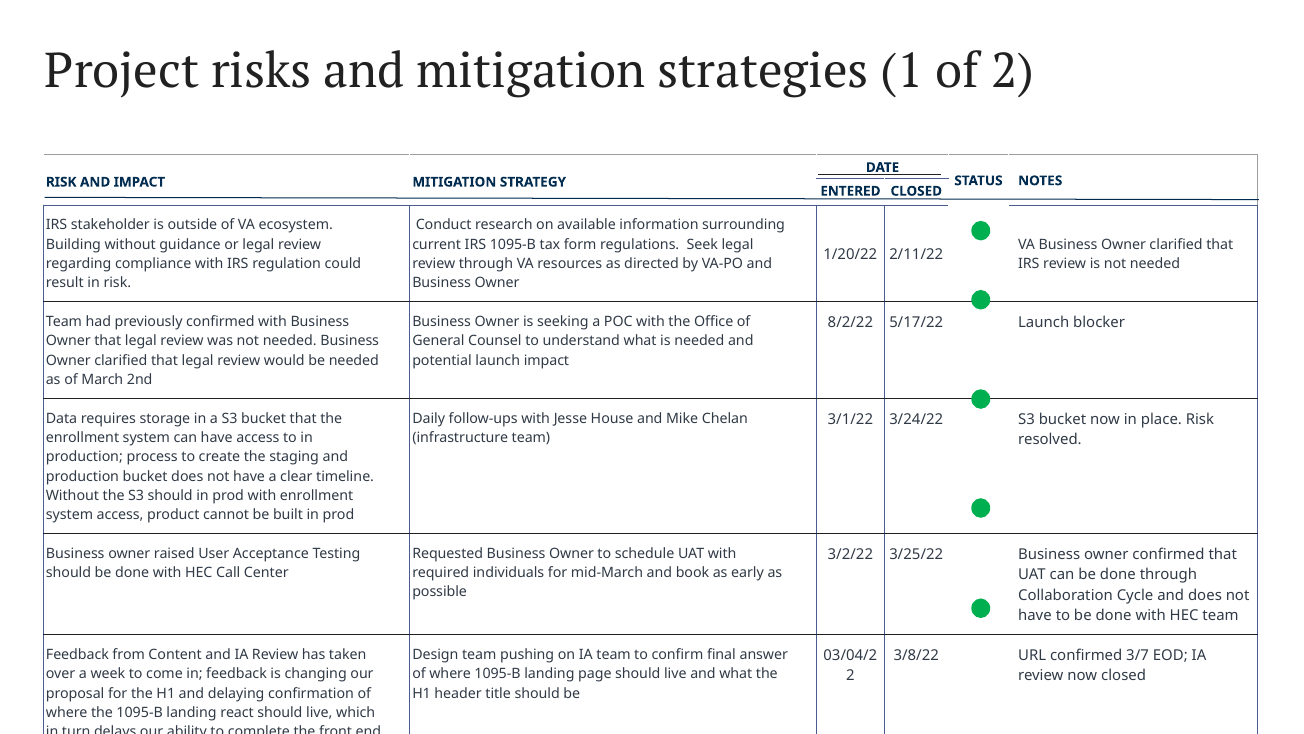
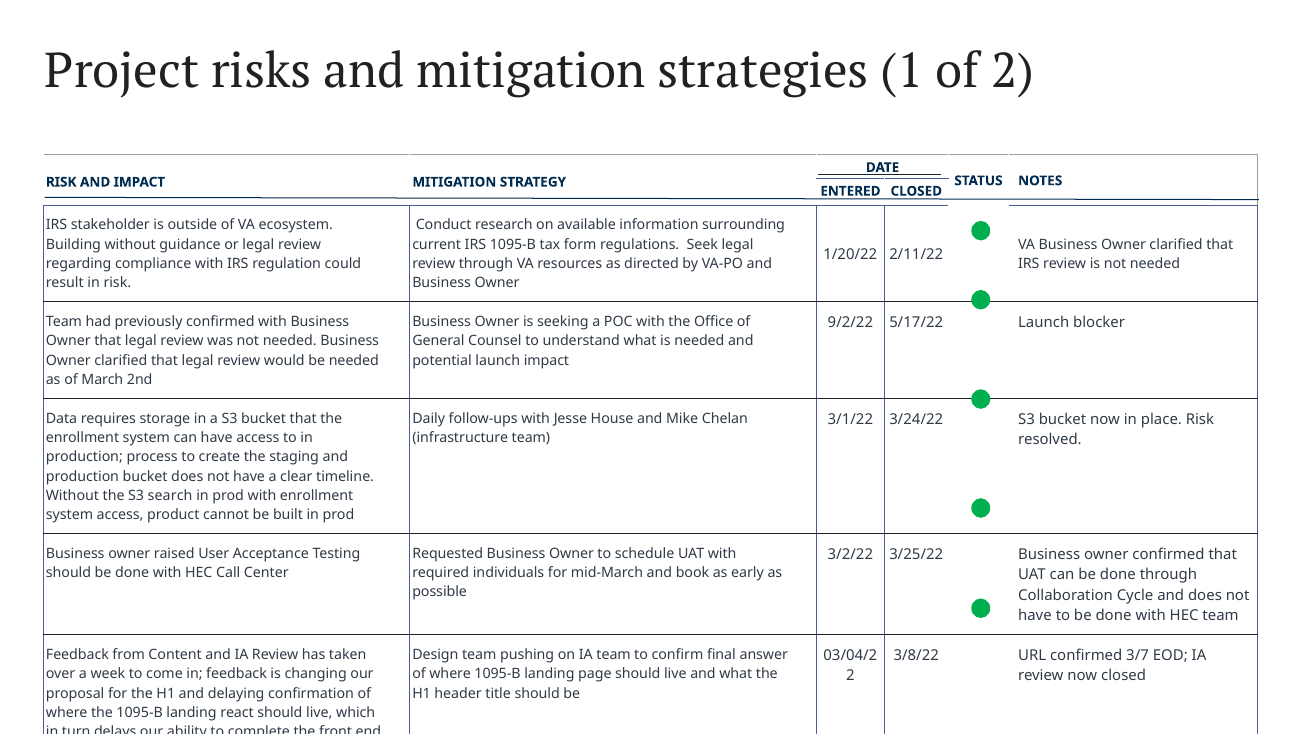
8/2/22: 8/2/22 -> 9/2/22 (850, 322)
S3 should: should -> search (170, 495)
